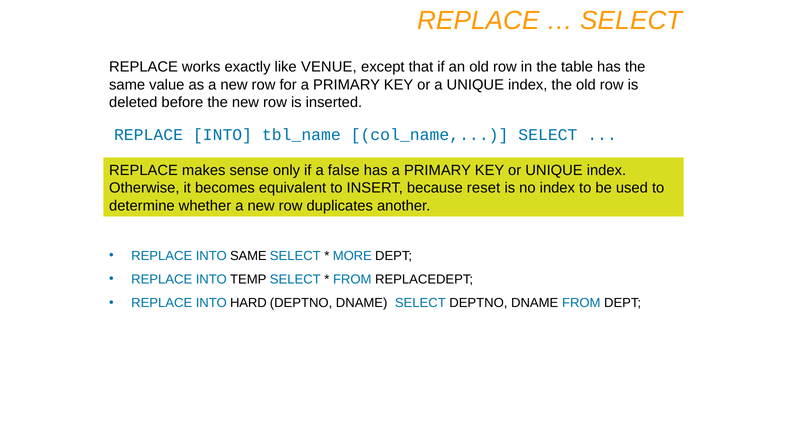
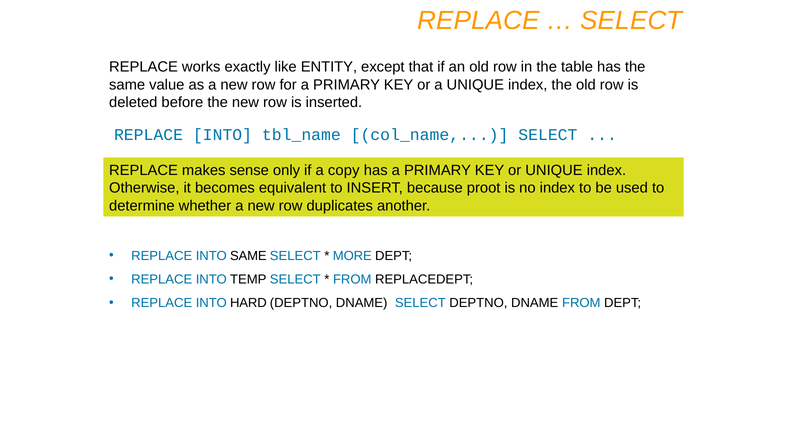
VENUE: VENUE -> ENTITY (329, 67)
false: false -> copy (344, 170)
reset: reset -> proot (484, 188)
